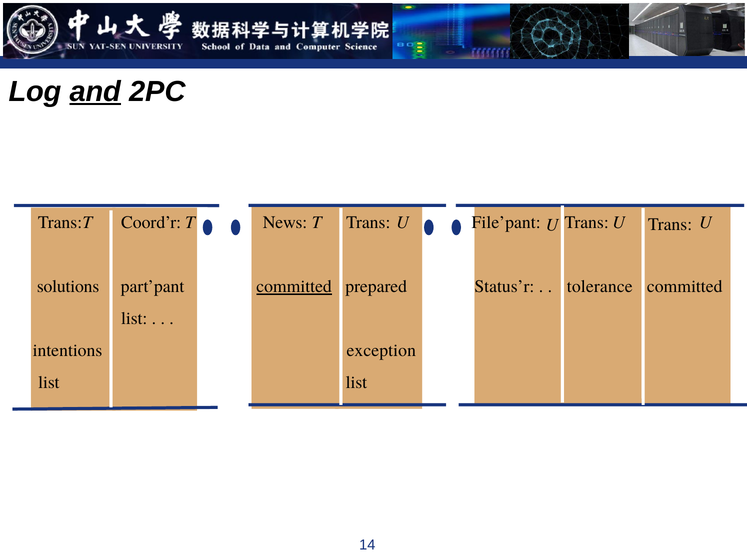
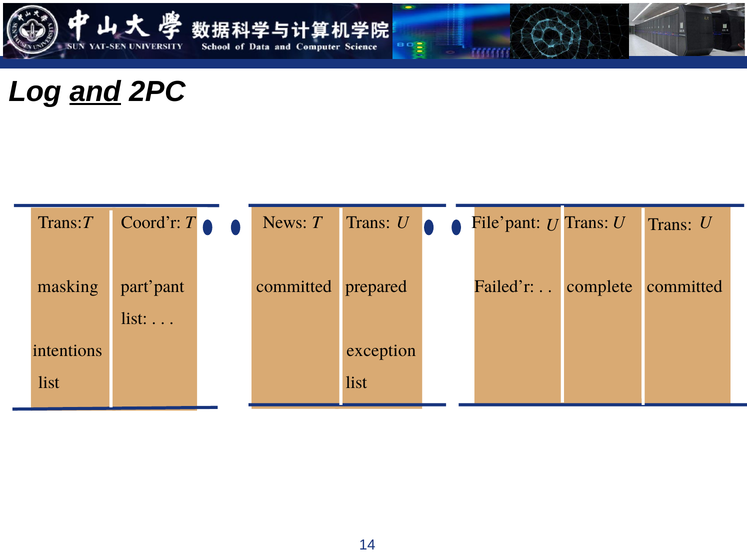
solutions: solutions -> masking (68, 287)
committed underline: present -> none (294, 287)
Status’r: Status’r -> Failed’r (504, 287)
tolerance: tolerance -> complete (600, 287)
